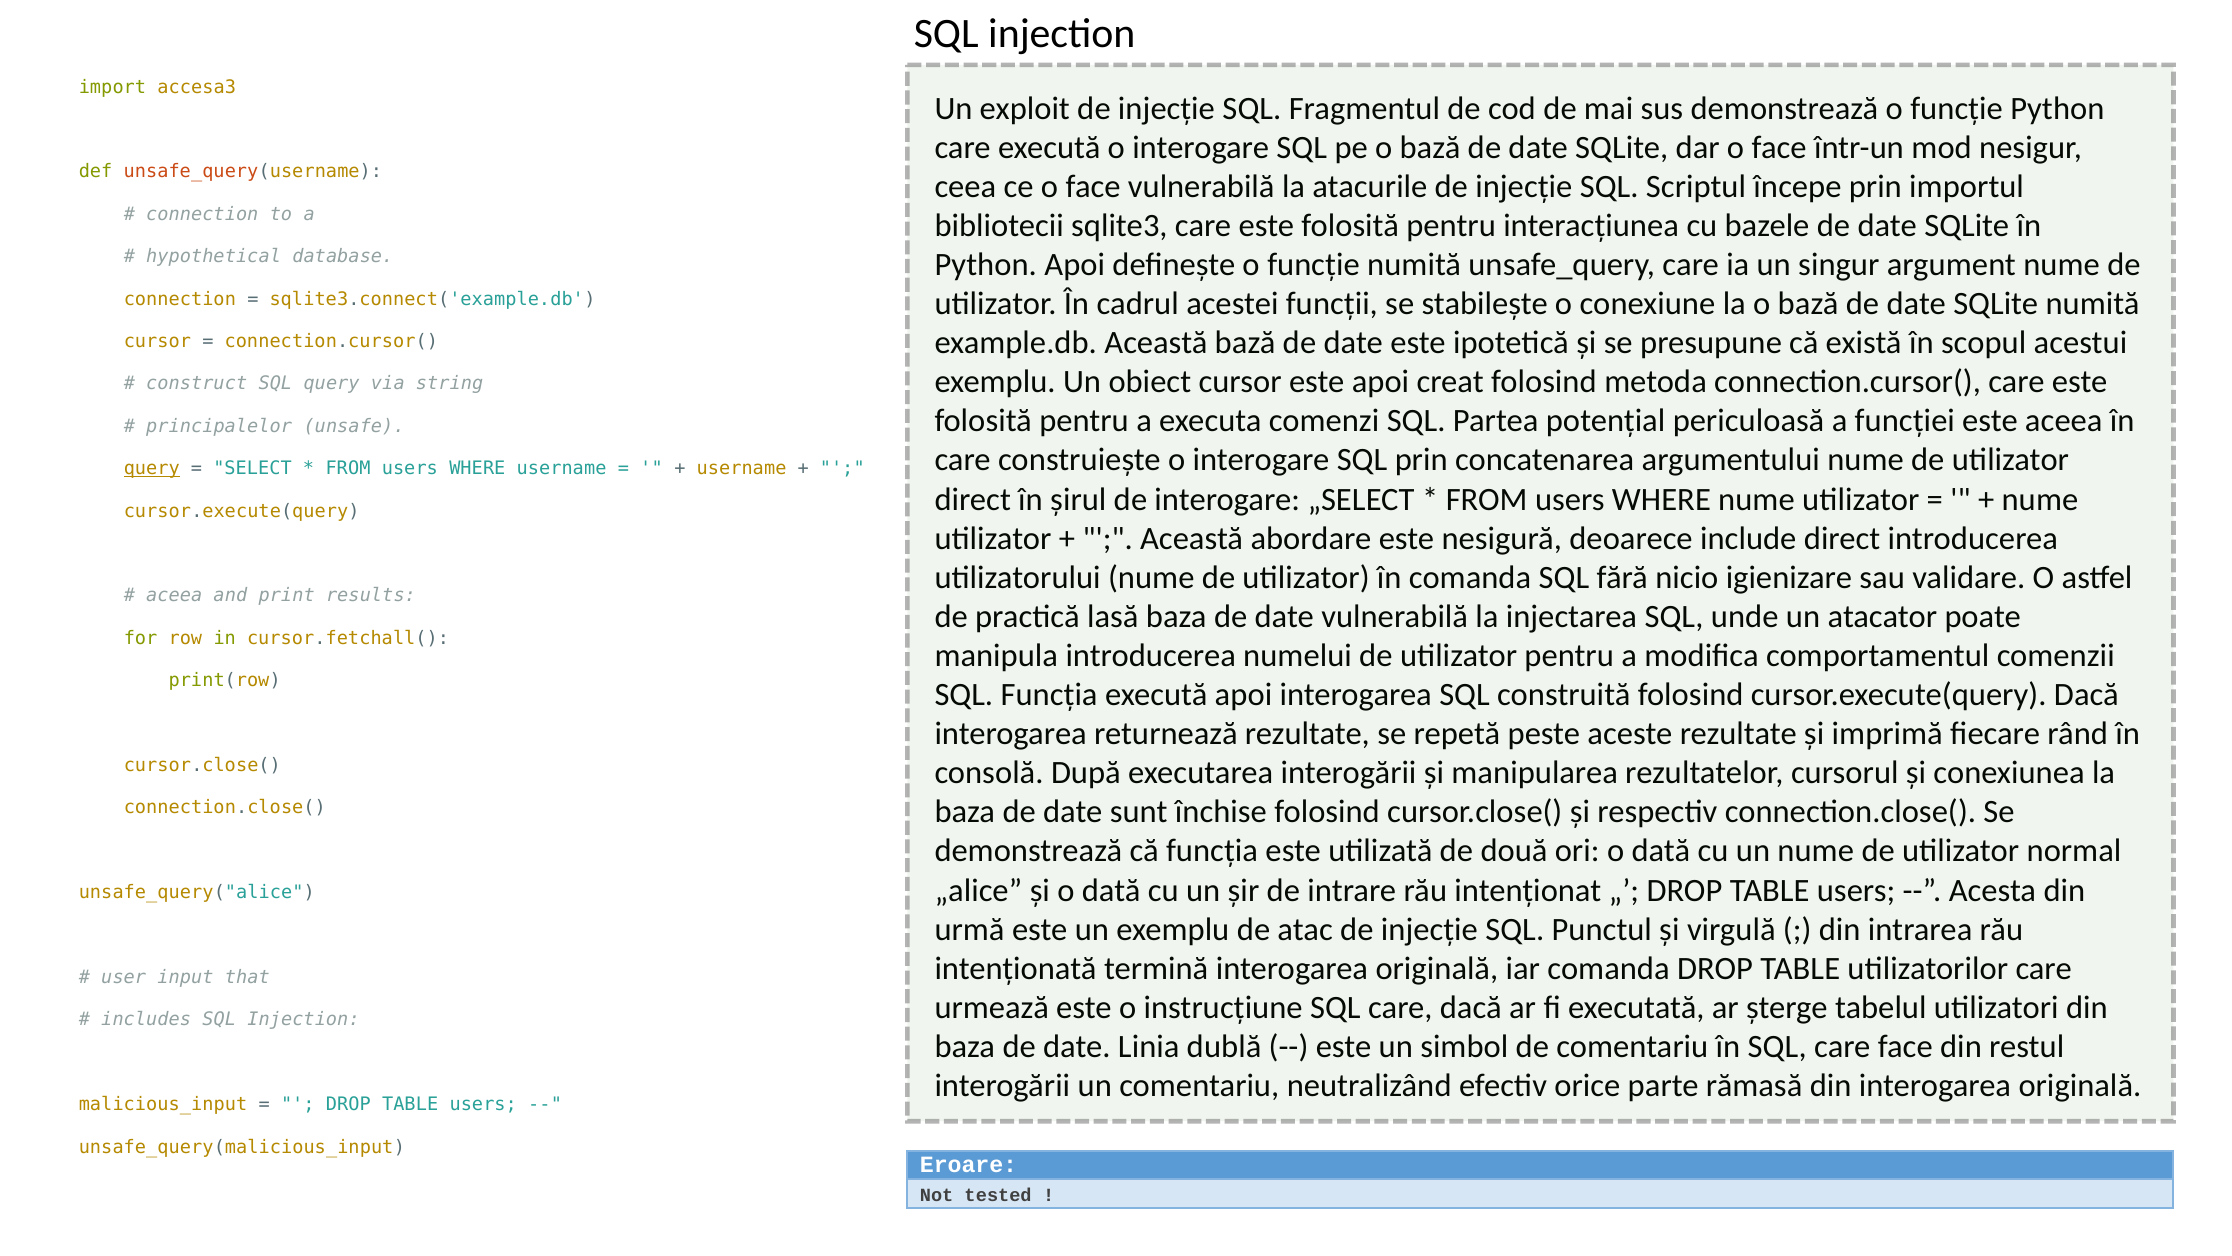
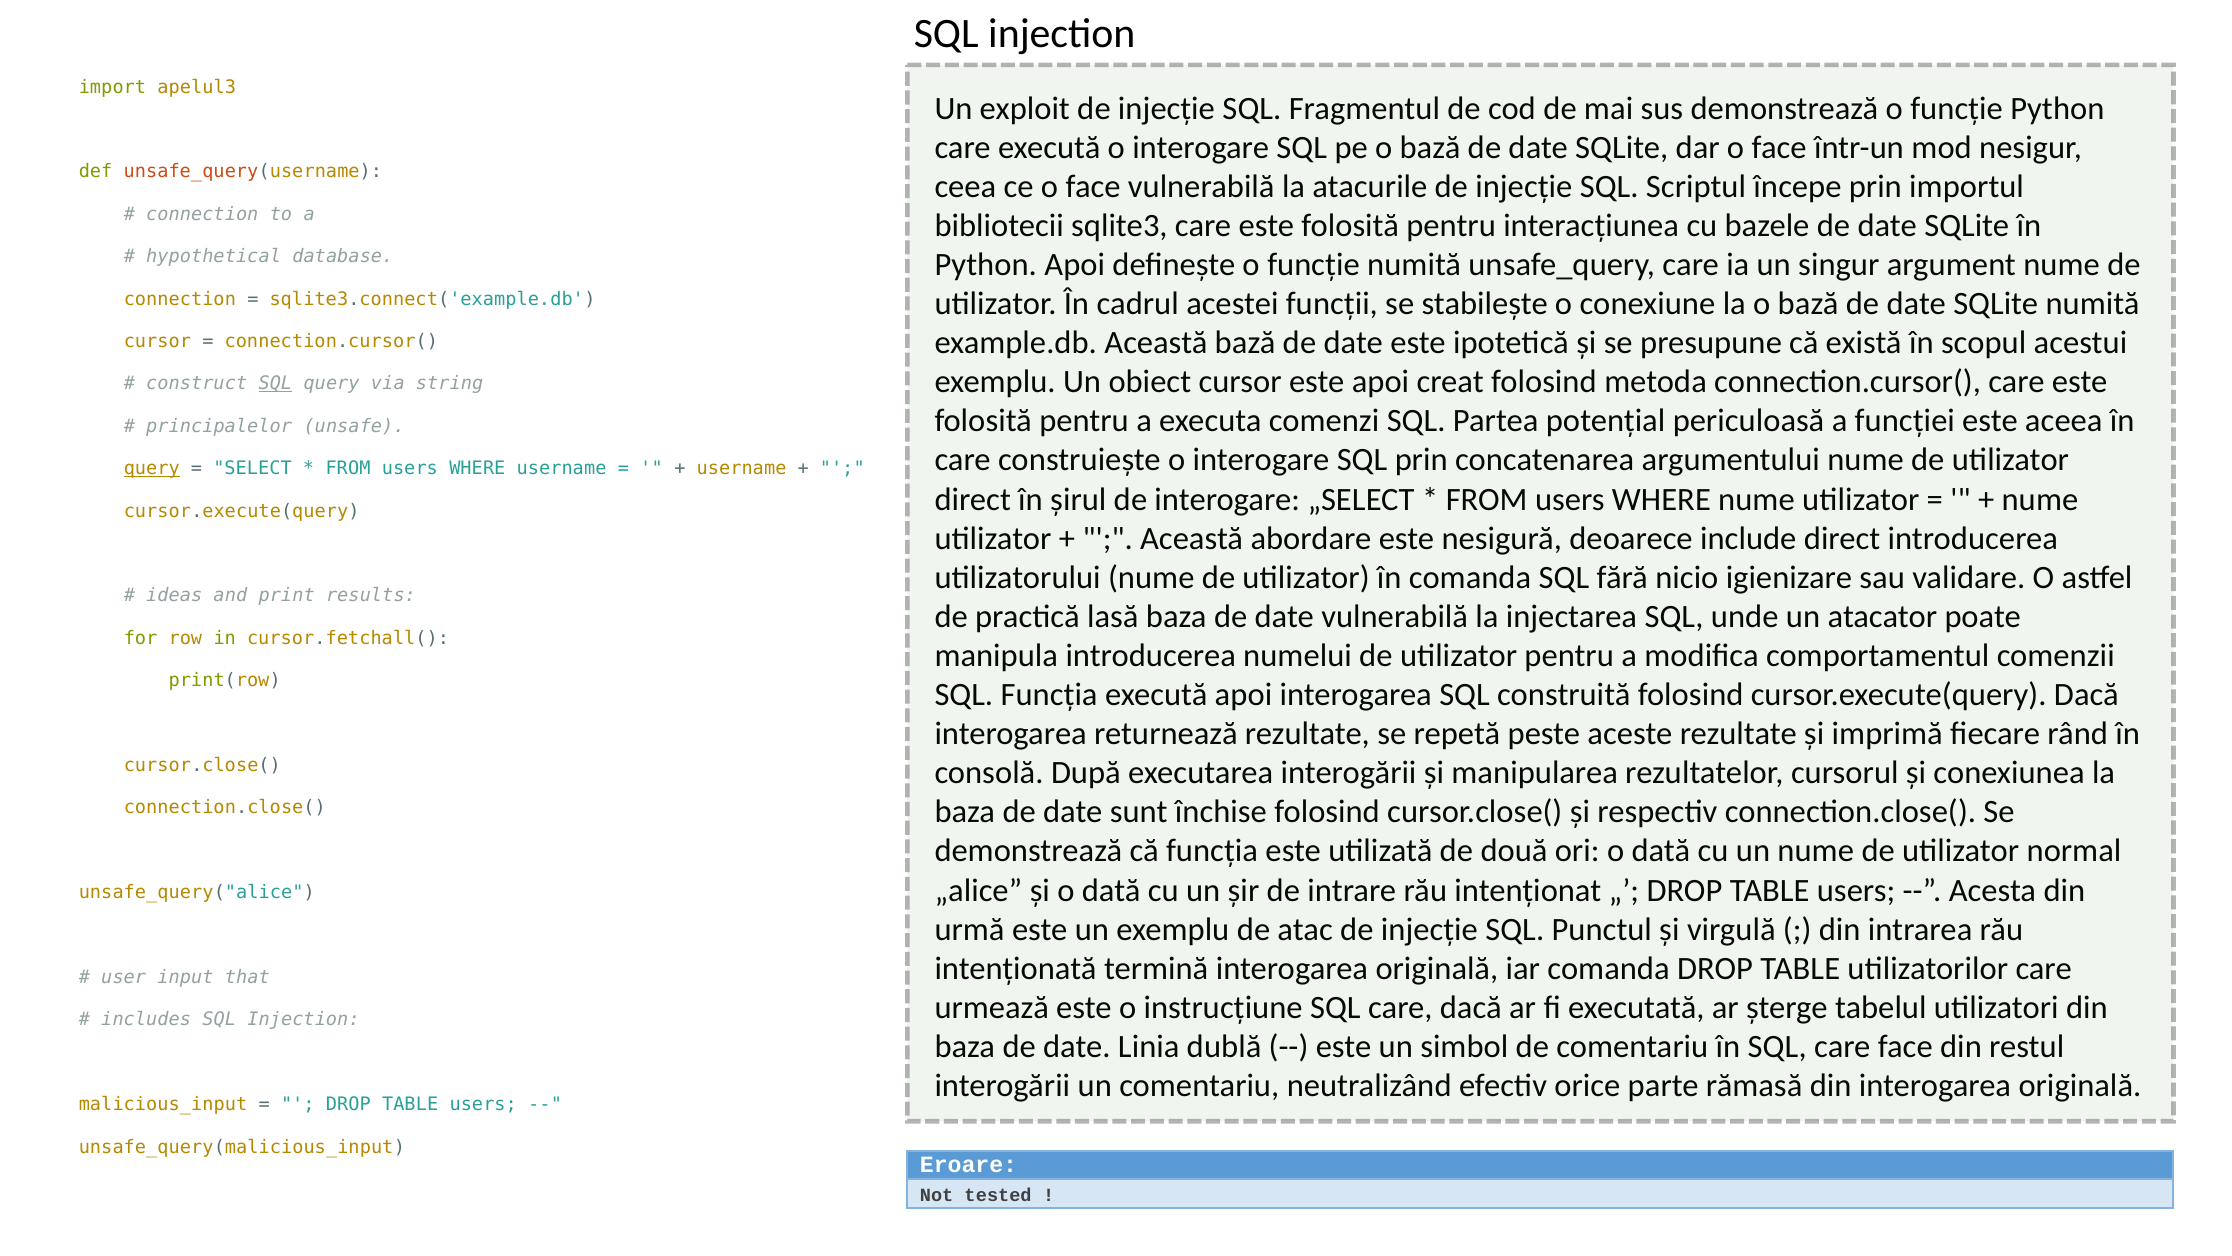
accesa3: accesa3 -> apelul3 (197, 87)
SQL underline: none -> present (275, 384)
aceea: aceea -> ideas (174, 596)
